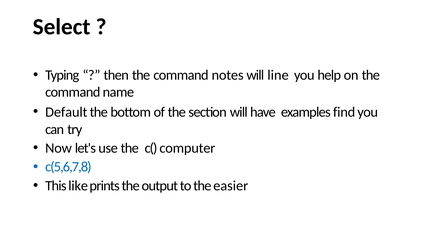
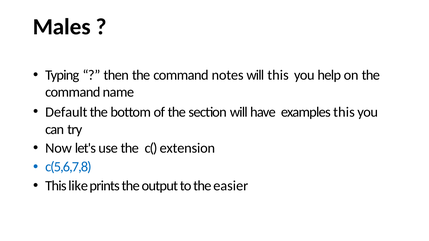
Select: Select -> Males (62, 27)
will line: line -> this (278, 75)
examples find: find -> this (344, 112)
computer: computer -> extension (187, 148)
